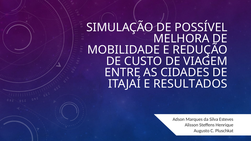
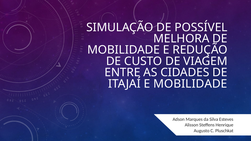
E RESULTADOS: RESULTADOS -> MOBILIDADE (190, 84)
